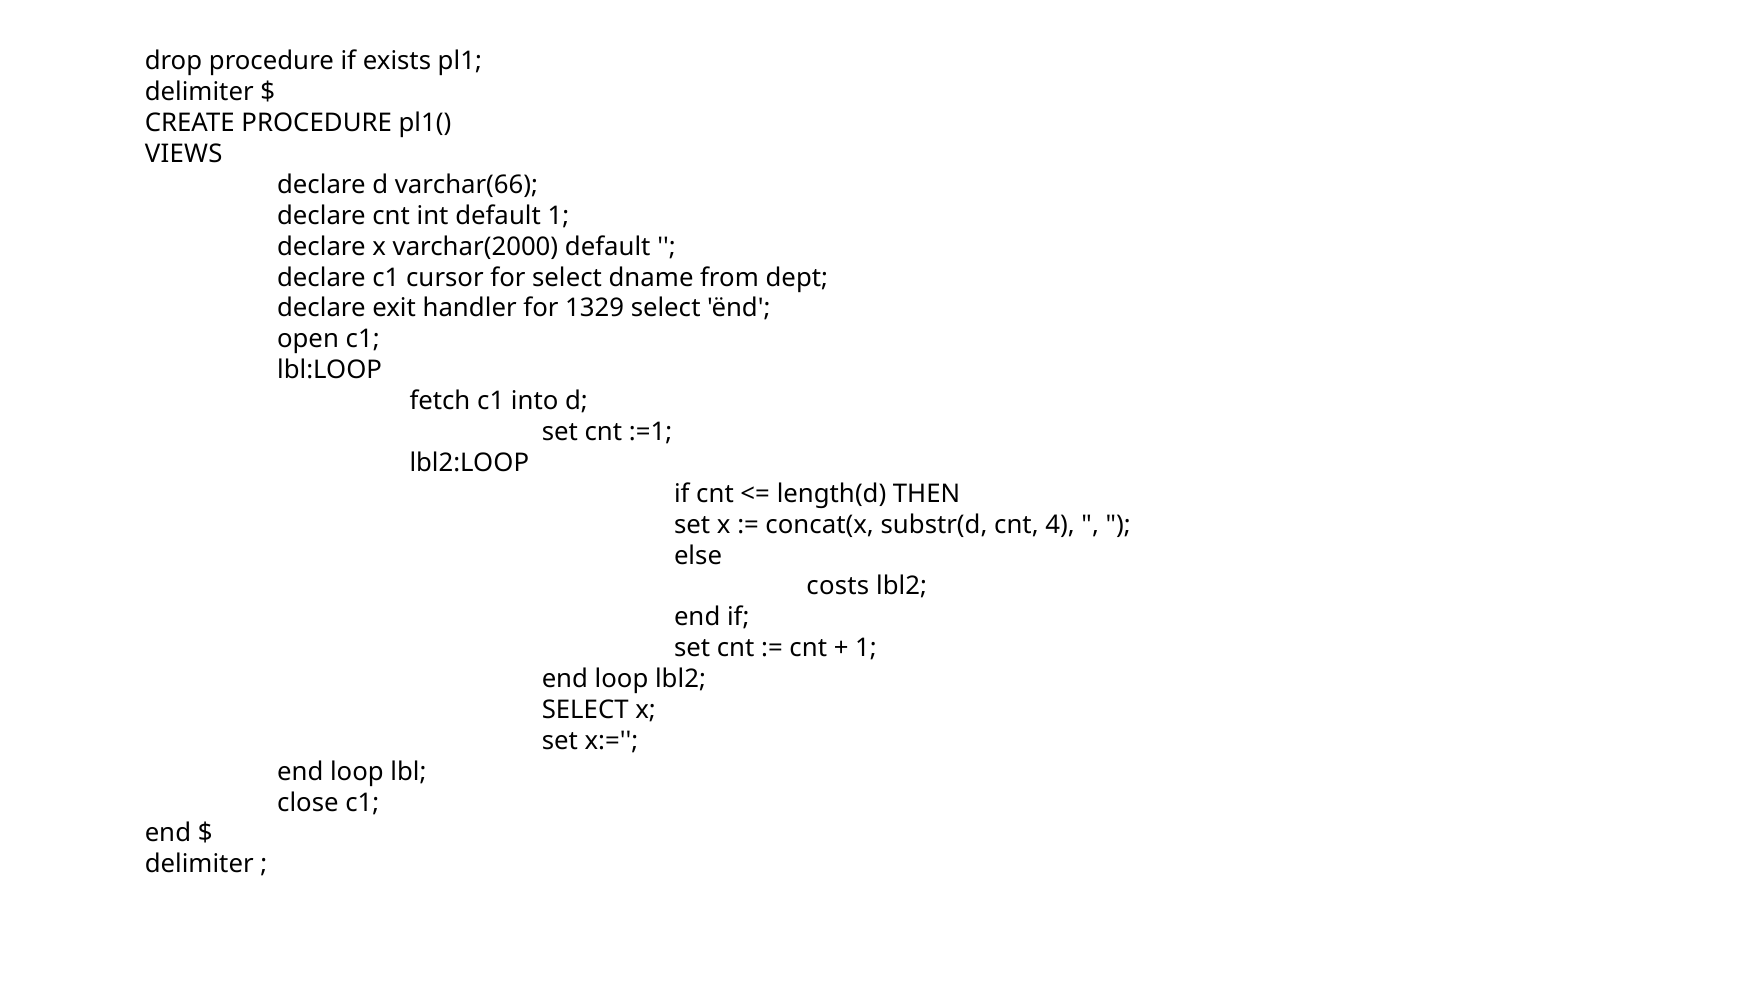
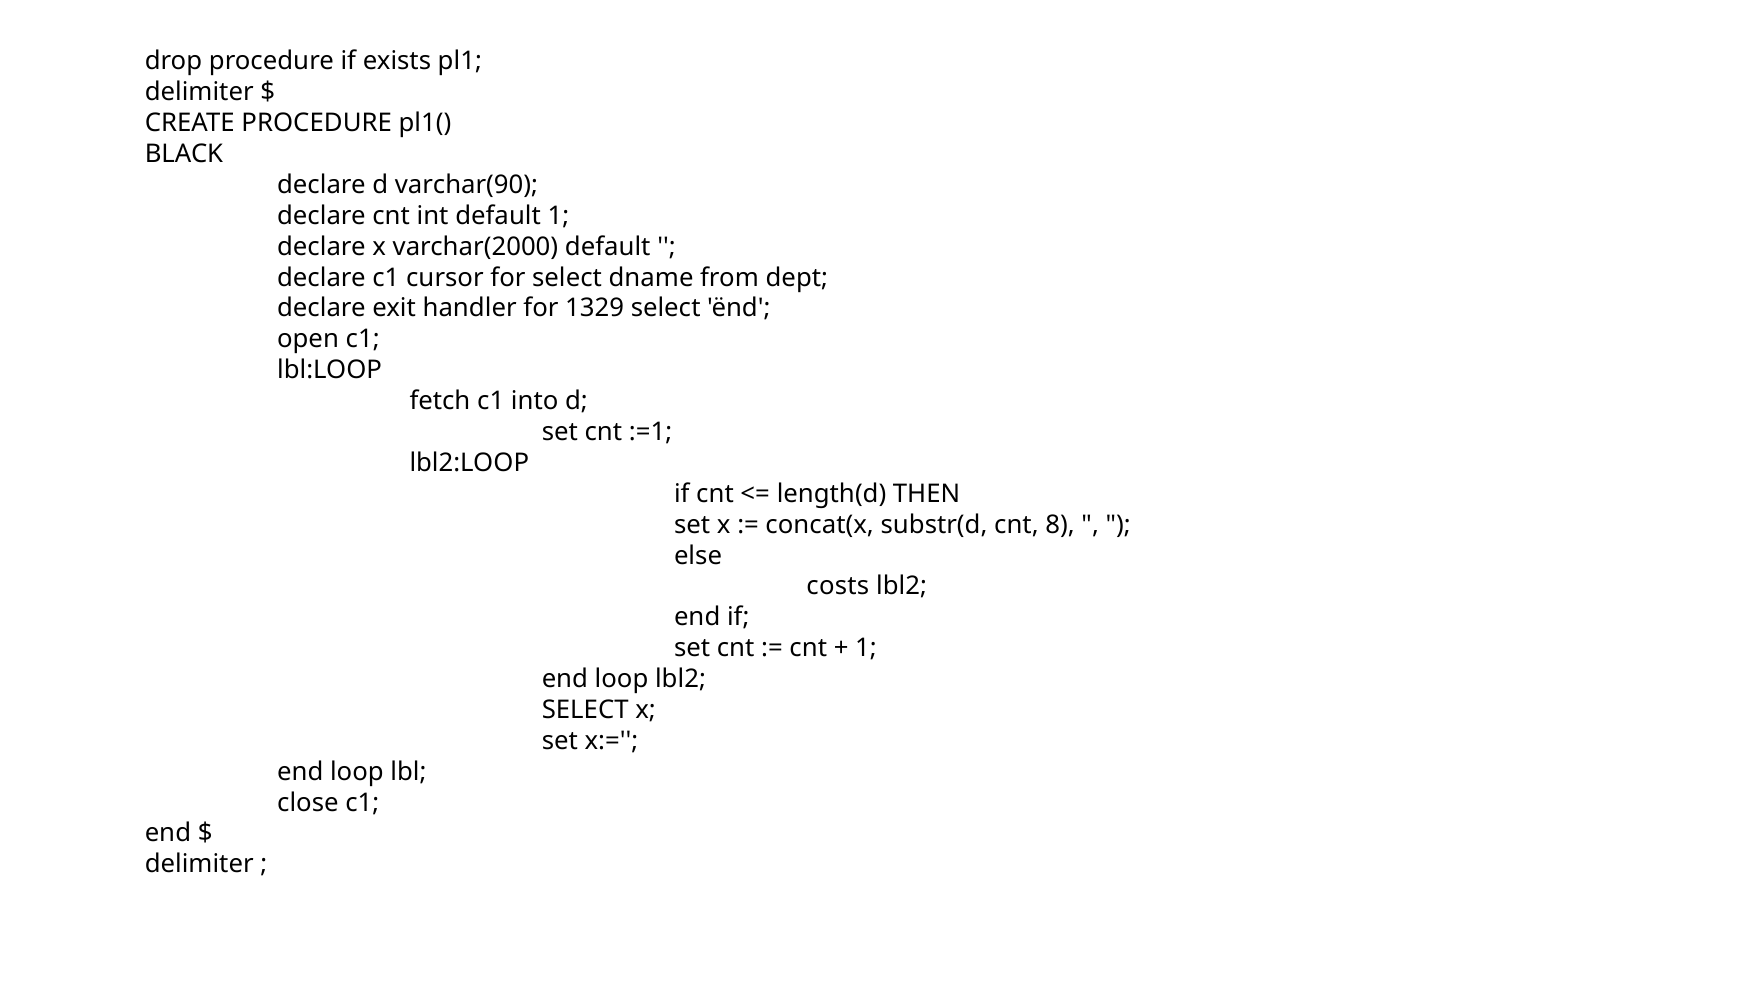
VIEWS: VIEWS -> BLACK (184, 154)
varchar(66: varchar(66 -> varchar(90 (466, 185)
4: 4 -> 8 (1060, 525)
